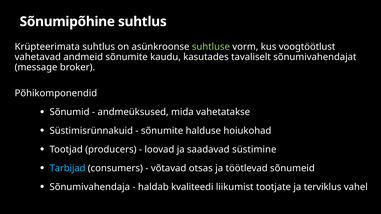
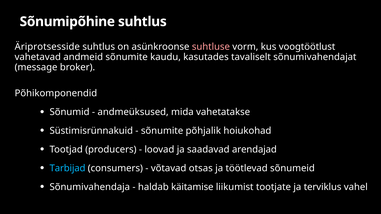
Krüpteerimata: Krüpteerimata -> Äriprotsesside (47, 47)
suhtluse colour: light green -> pink (211, 47)
halduse: halduse -> põhjalik (203, 131)
süstimine: süstimine -> arendajad (254, 150)
kvaliteedi: kvaliteedi -> käitamise (192, 187)
